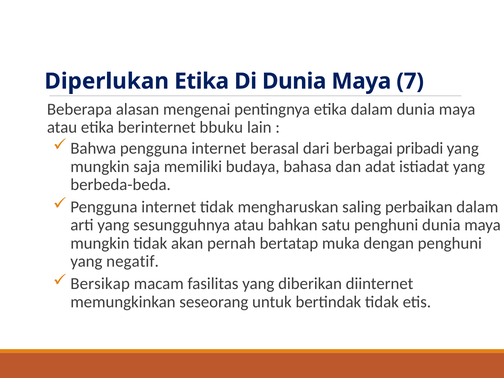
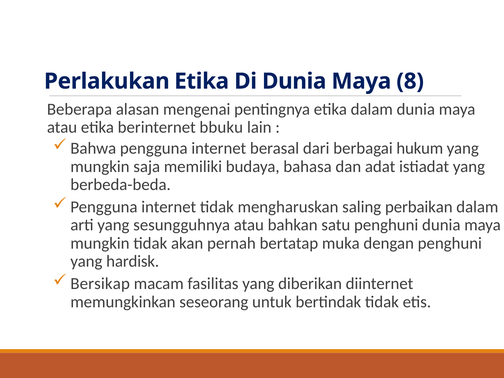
Diperlukan: Diperlukan -> Perlakukan (107, 81)
7: 7 -> 8 (410, 81)
pribadi: pribadi -> hukum (420, 148)
negatif: negatif -> hardisk (133, 261)
